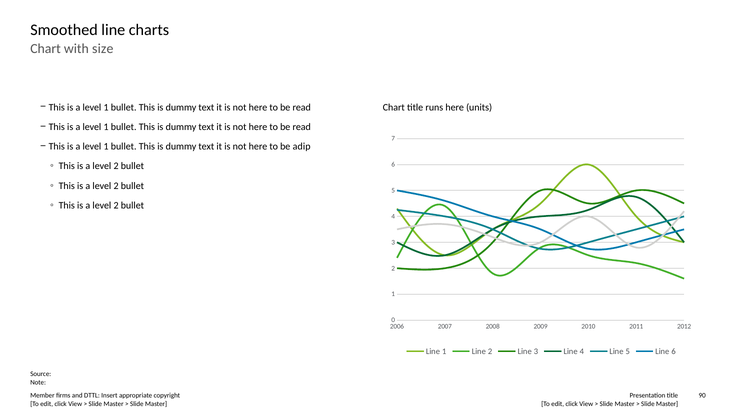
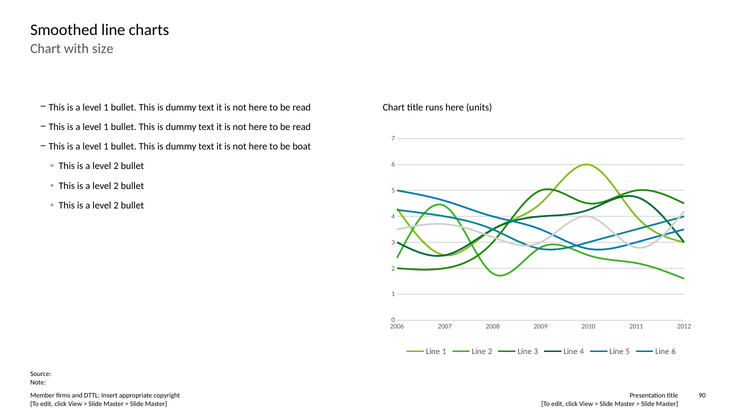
adip: adip -> boat (302, 147)
